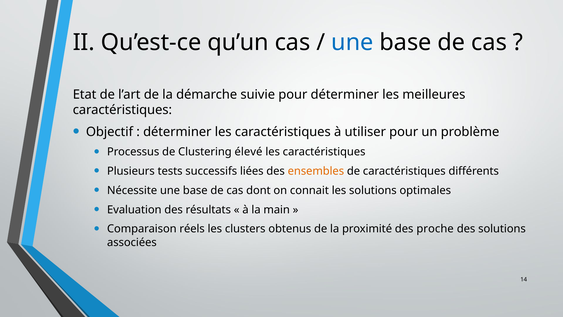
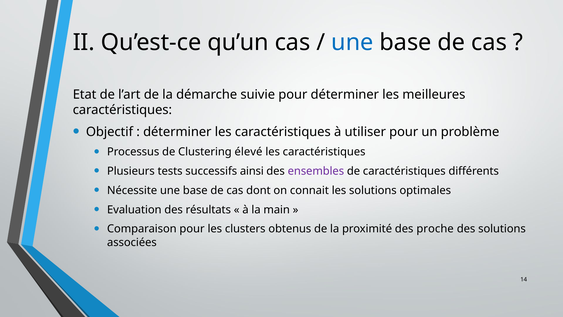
liées: liées -> ainsi (252, 171)
ensembles colour: orange -> purple (316, 171)
Comparaison réels: réels -> pour (192, 229)
